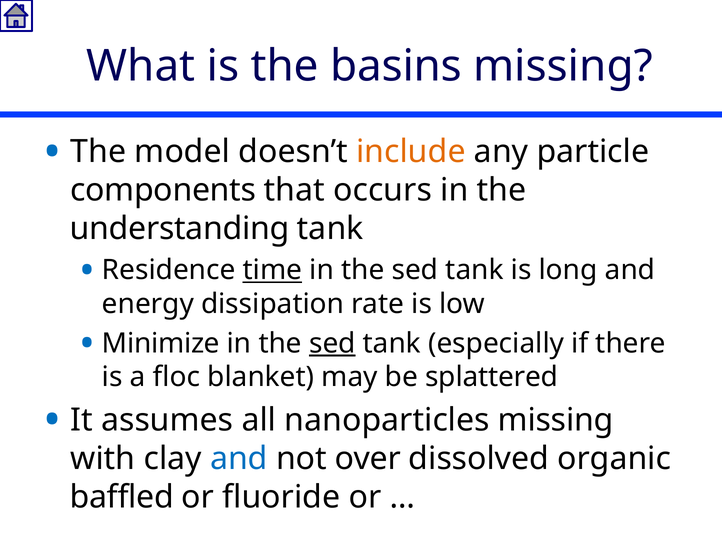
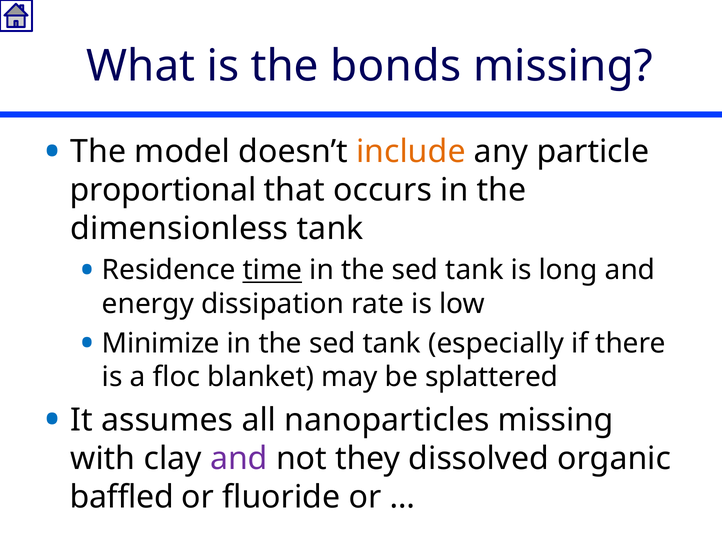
basins: basins -> bonds (396, 66)
components: components -> proportional (163, 190)
understanding: understanding -> dimensionless (179, 228)
sed underline: present -> none (332, 343)
and colour: blue -> purple (239, 458)
over: over -> they (368, 458)
